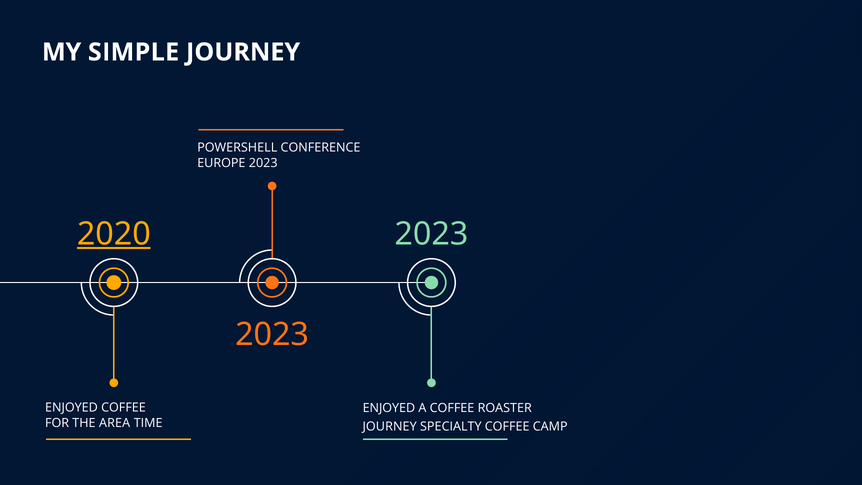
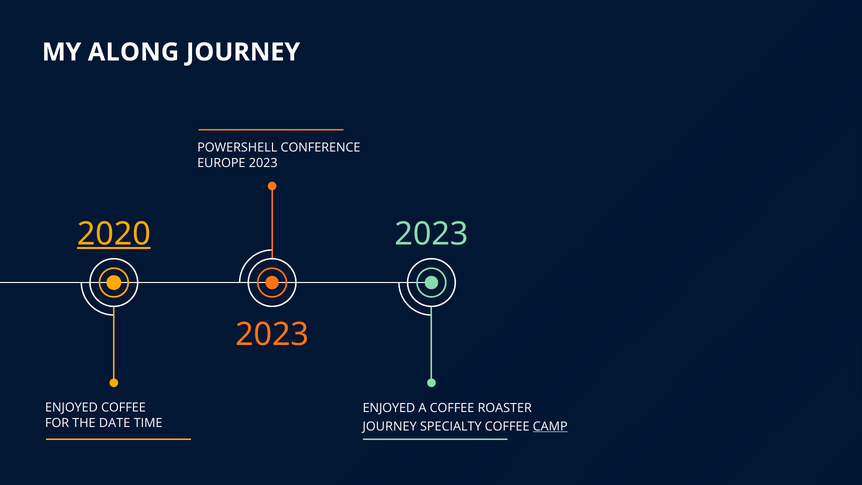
SIMPLE: SIMPLE -> ALONG (134, 52)
AREA: AREA -> DATE (115, 423)
CAMP underline: none -> present (550, 426)
